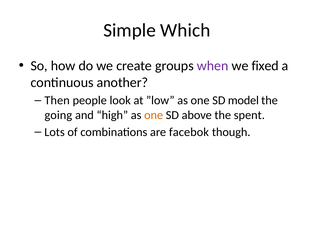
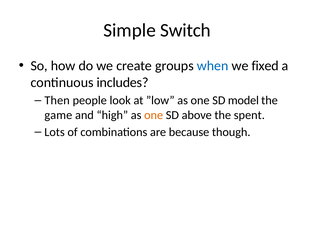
Which: Which -> Switch (185, 30)
when colour: purple -> blue (213, 66)
another: another -> includes (123, 83)
going: going -> game (58, 115)
facebok: facebok -> because (189, 132)
